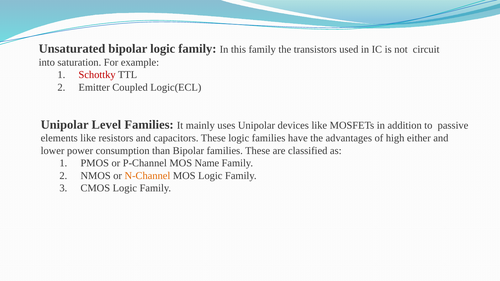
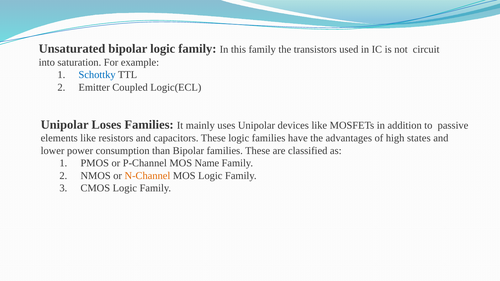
Schottky colour: red -> blue (97, 75)
Level: Level -> Loses (106, 125)
either: either -> states (419, 138)
